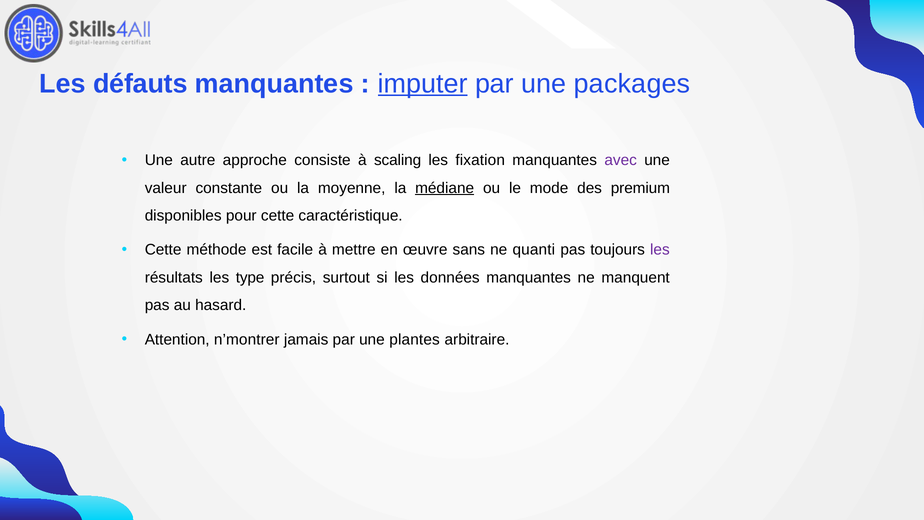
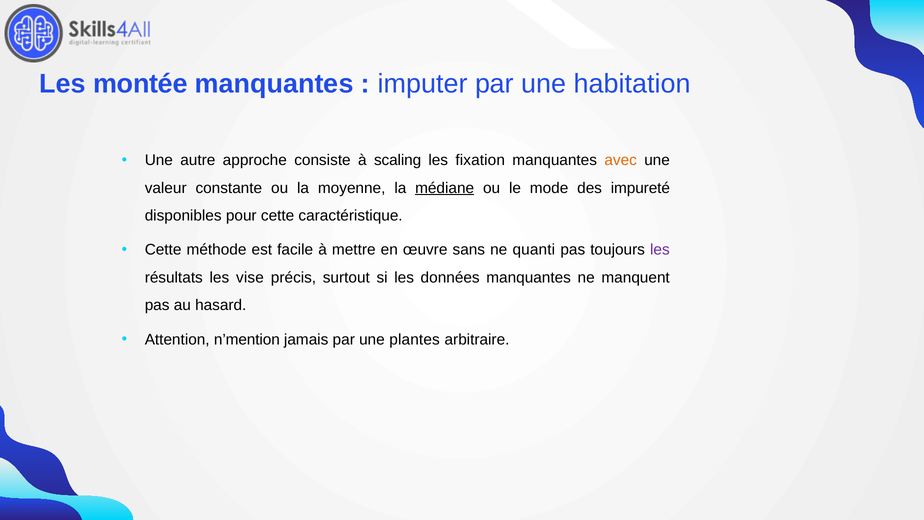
défauts: défauts -> montée (140, 84)
imputer underline: present -> none (423, 84)
packages: packages -> habitation (632, 84)
avec colour: purple -> orange (621, 160)
premium: premium -> impureté (640, 188)
type: type -> vise (250, 278)
n’montrer: n’montrer -> n’mention (247, 339)
